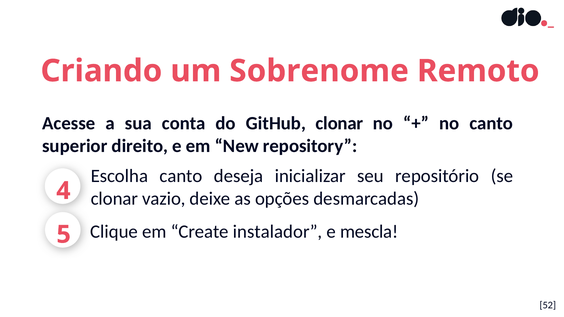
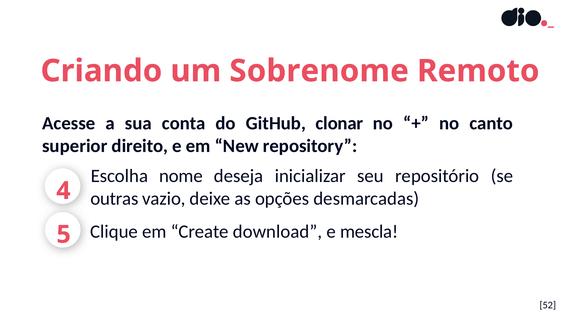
Escolha canto: canto -> nome (181, 176)
clonar: clonar -> outras (114, 199)
instalador: instalador -> download (278, 232)
